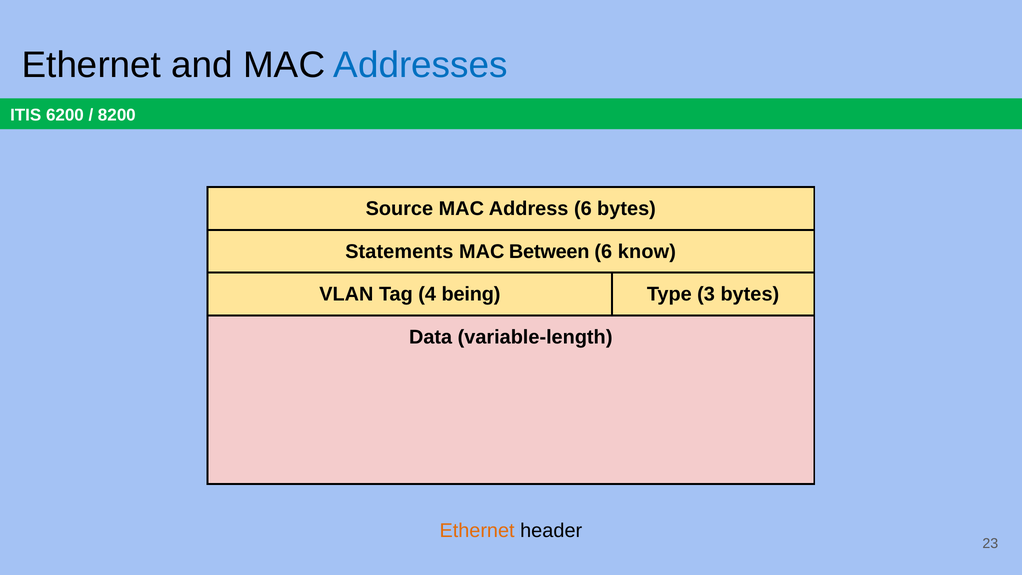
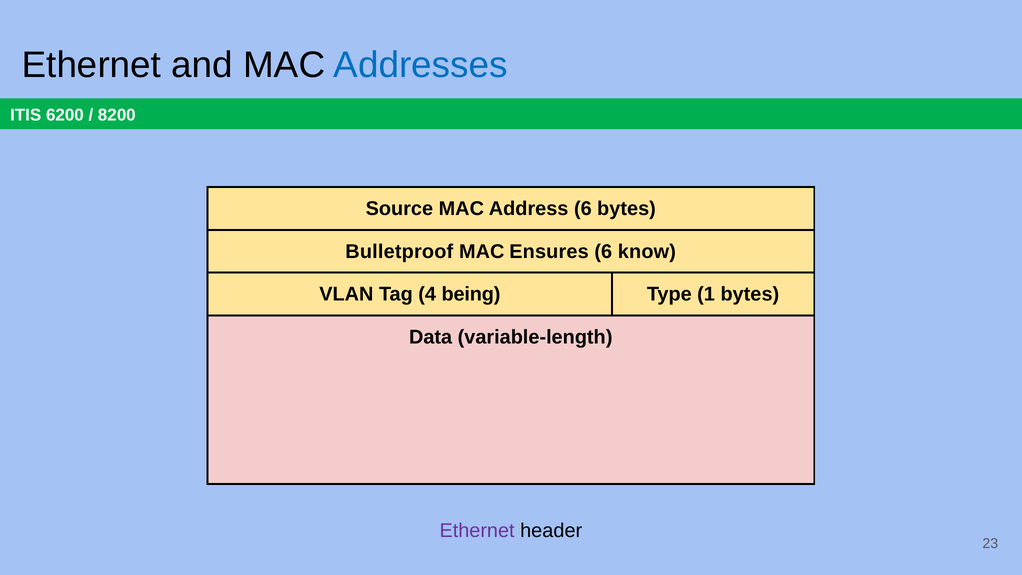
Statements: Statements -> Bulletproof (399, 252)
Between: Between -> Ensures (549, 252)
3: 3 -> 1 (706, 294)
Ethernet colour: orange -> purple (477, 530)
